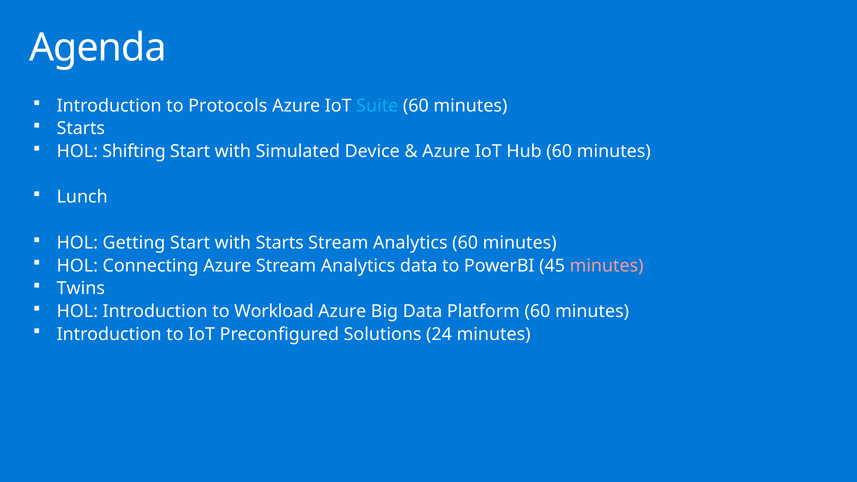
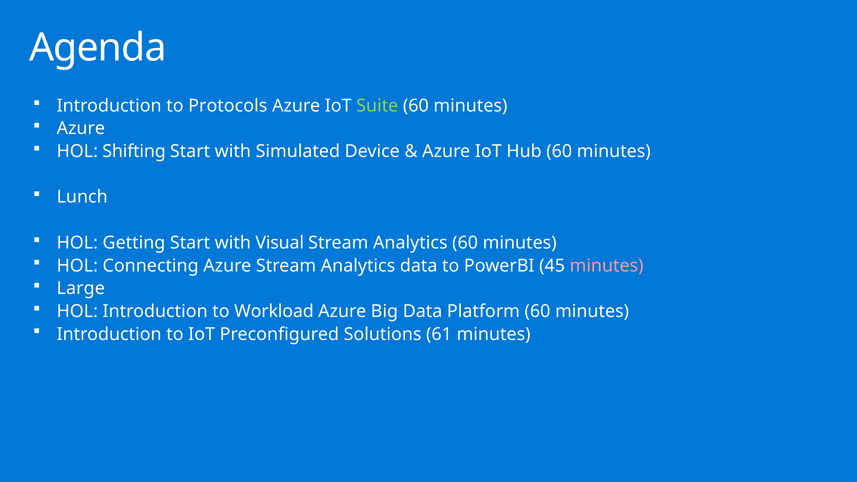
Suite colour: light blue -> light green (377, 106)
Starts: Starts -> Azure (81, 129)
with Starts: Starts -> Visual (280, 243)
Twins: Twins -> Large (81, 289)
24: 24 -> 61 (439, 334)
